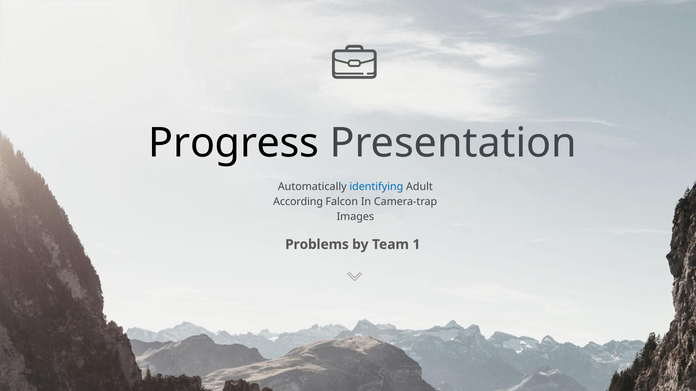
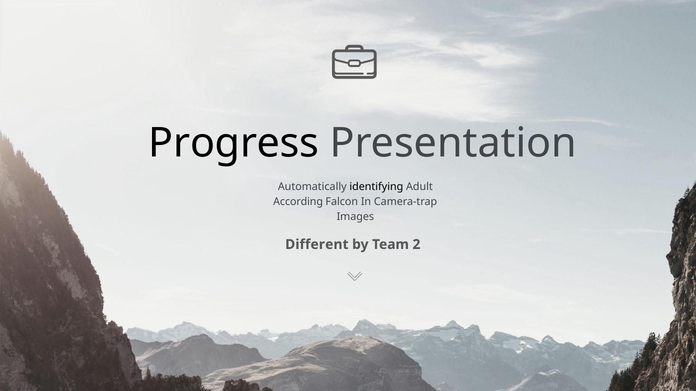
identifying colour: blue -> black (376, 187)
Problems: Problems -> Different (317, 245)
1: 1 -> 2 (416, 245)
